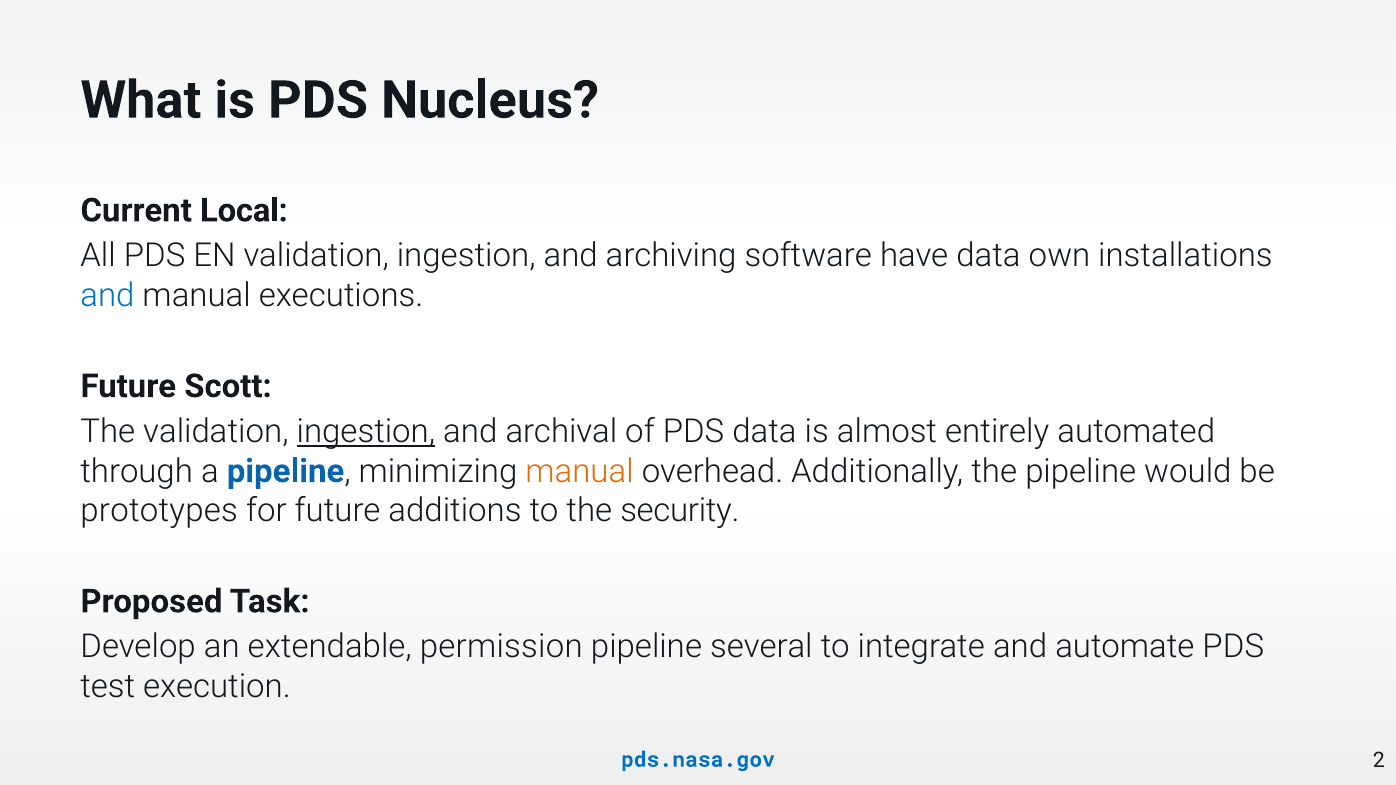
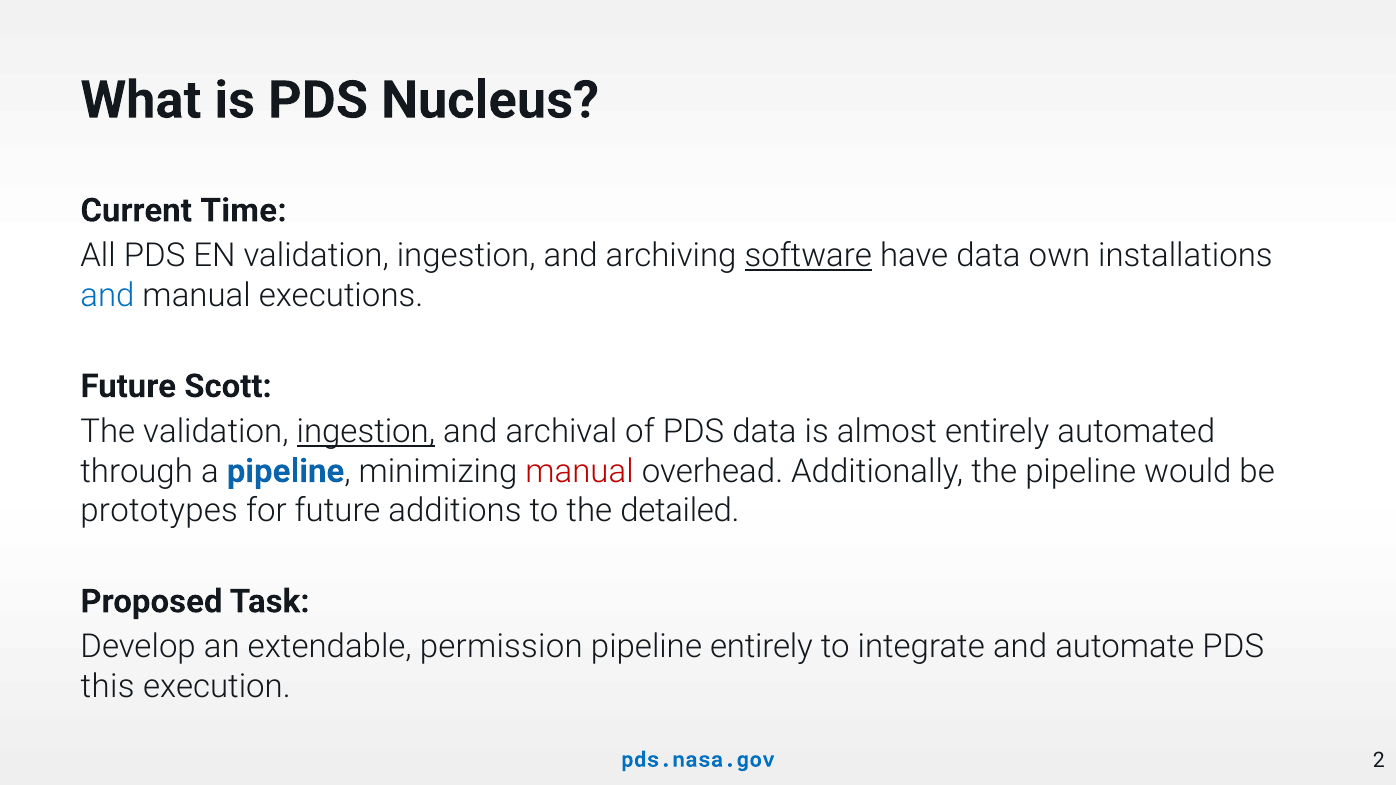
Local: Local -> Time (244, 211)
software underline: none -> present (808, 256)
manual colour: orange -> red (580, 471)
security: security -> detailed (680, 511)
pipeline several: several -> entirely (761, 647)
test: test -> this (108, 687)
